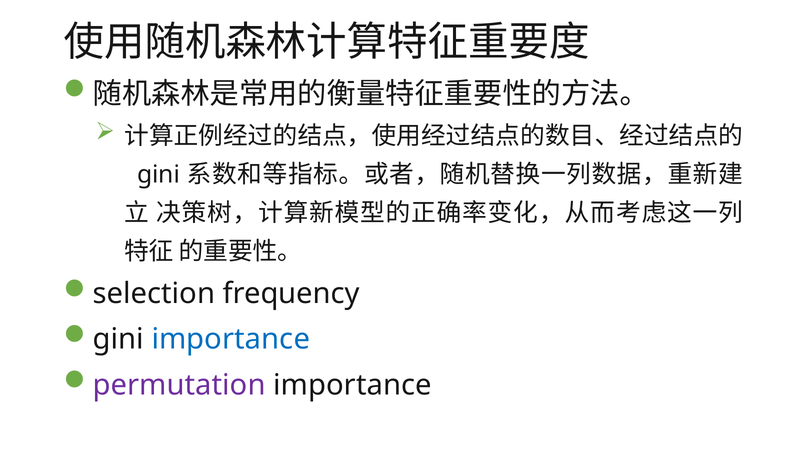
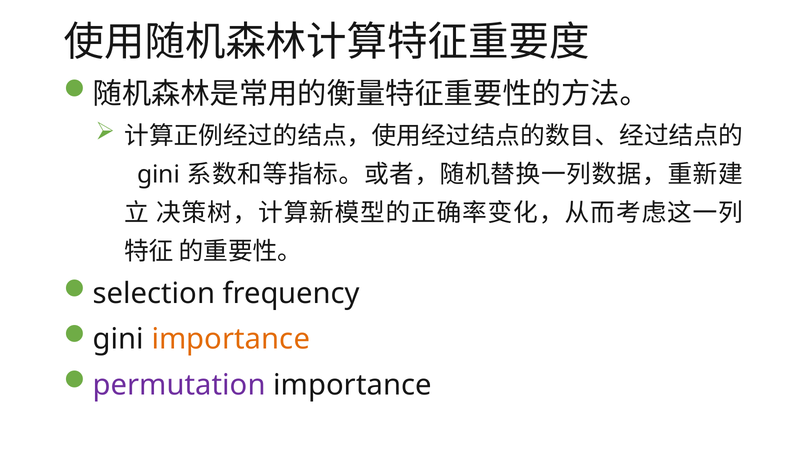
importance colour: blue -> orange (231, 339)
